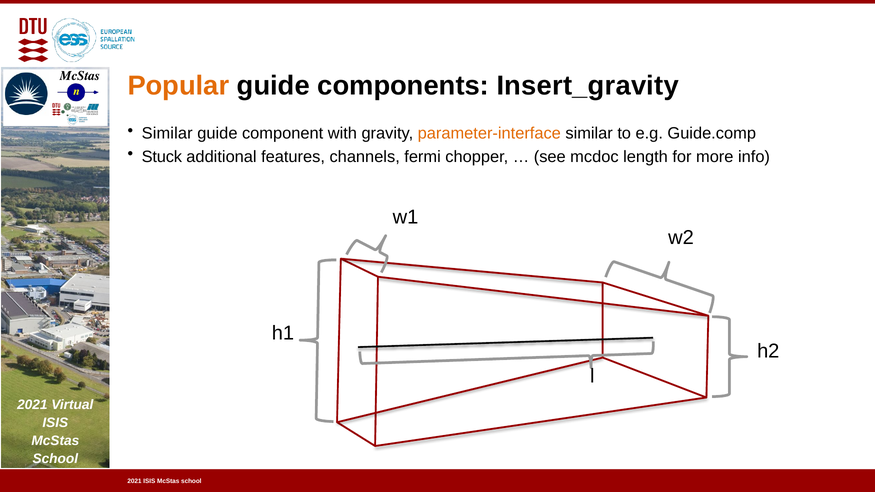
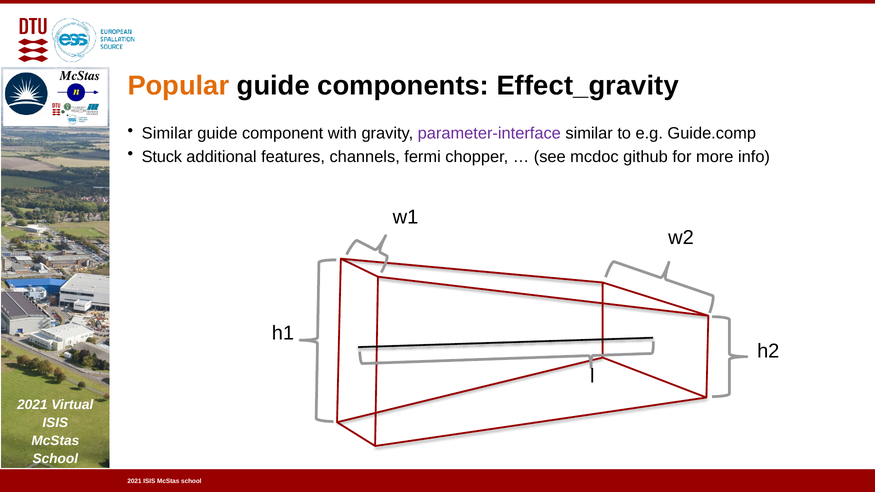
Insert_gravity: Insert_gravity -> Effect_gravity (588, 86)
parameter-interface colour: orange -> purple (489, 134)
length: length -> github (646, 157)
